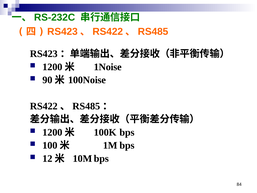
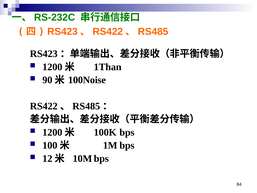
1Noise: 1Noise -> 1Than (108, 67)
